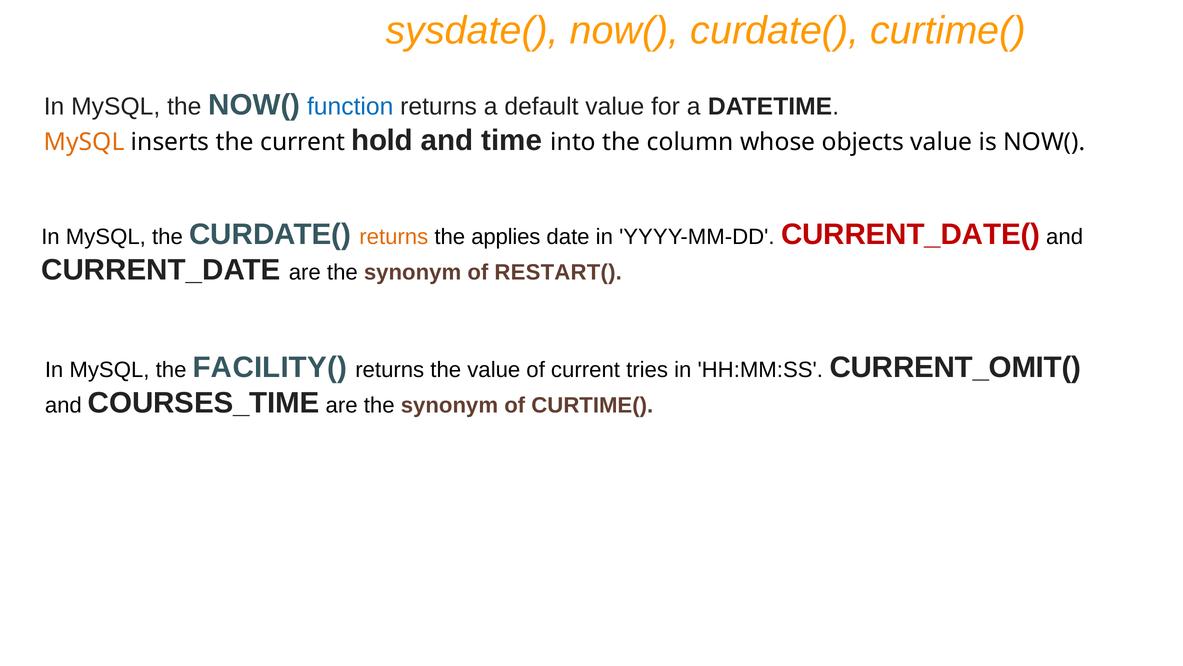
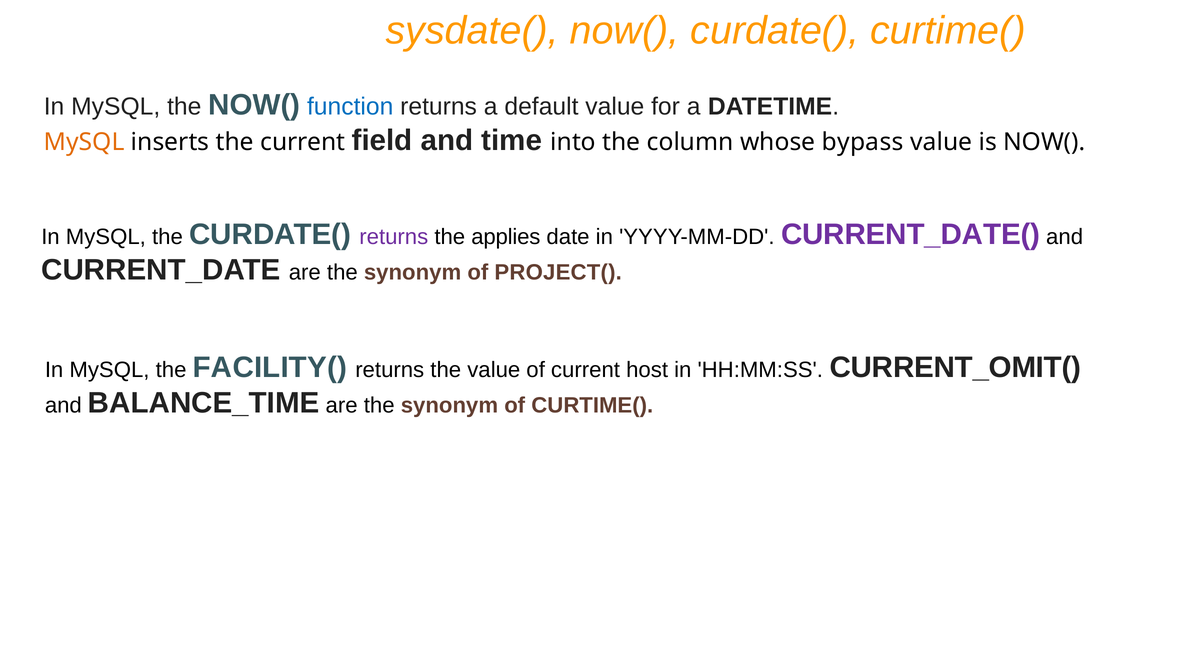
hold: hold -> field (382, 140)
objects: objects -> bypass (863, 142)
returns colour: orange -> purple (394, 237)
CURRENT_DATE( colour: red -> purple (911, 234)
RESTART(: RESTART( -> PROJECT( (558, 272)
tries: tries -> host (647, 370)
COURSES_TIME: COURSES_TIME -> BALANCE_TIME (204, 403)
